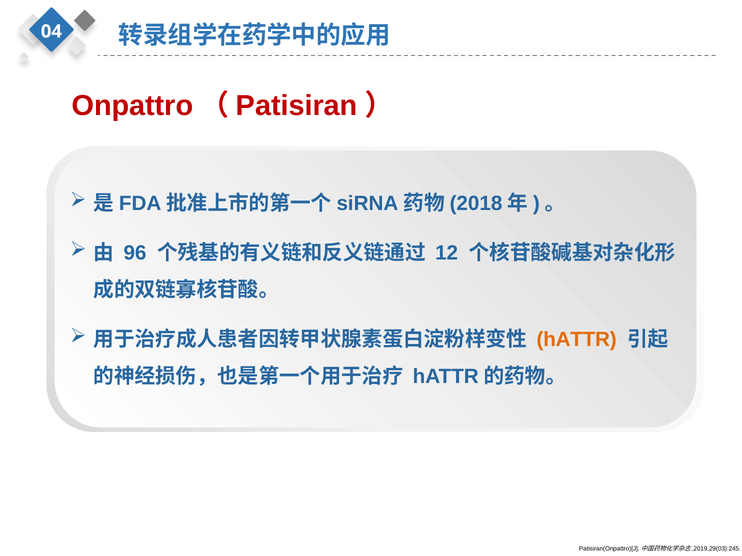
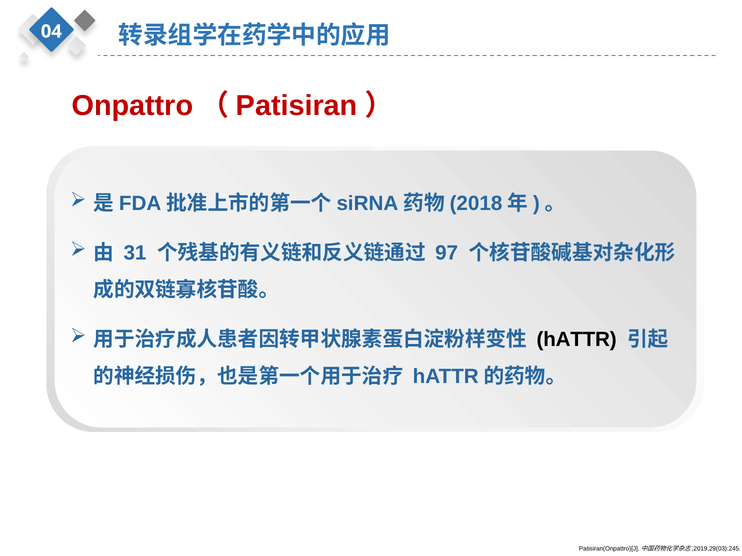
96: 96 -> 31 (135, 253)
12: 12 -> 97 (447, 253)
hATTR colour: orange -> black (577, 340)
